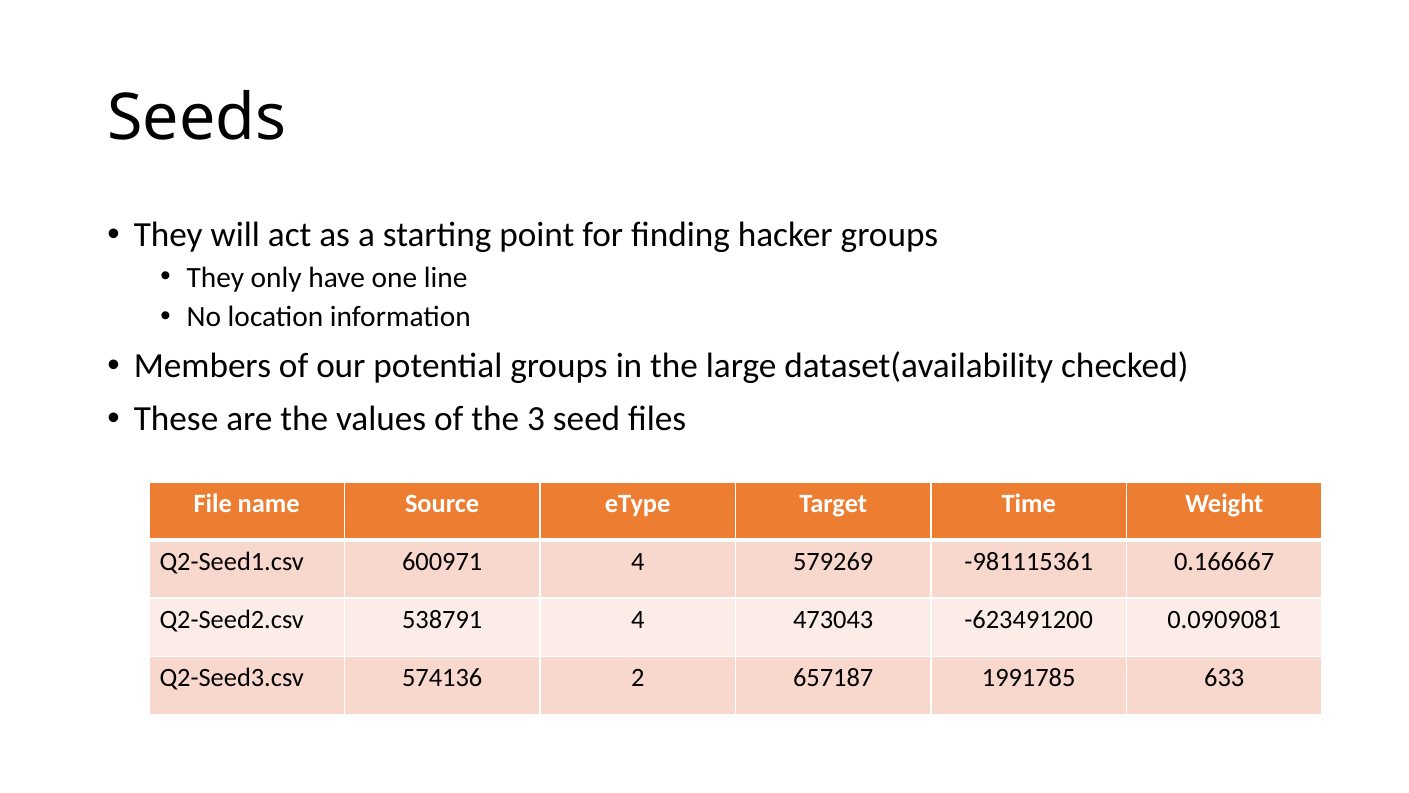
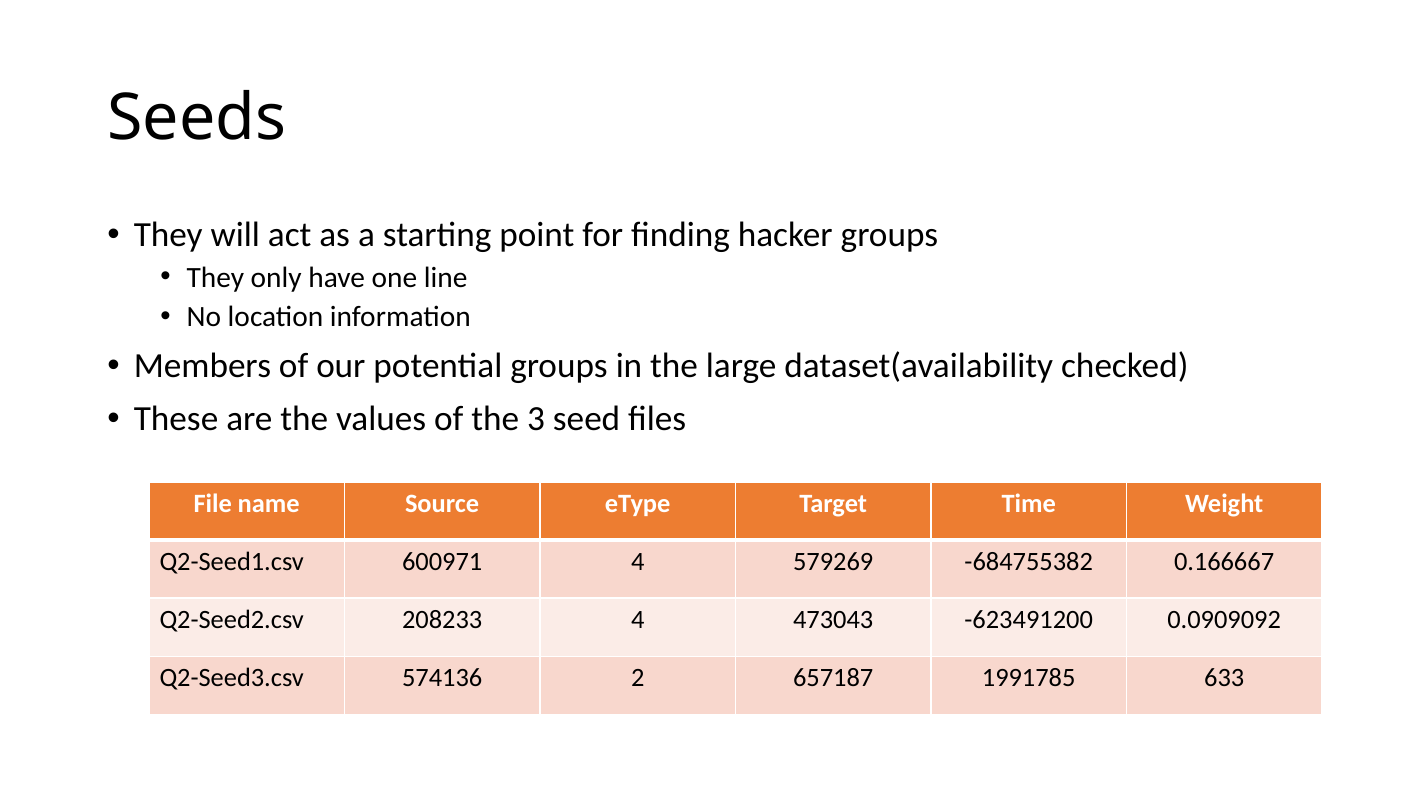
-981115361: -981115361 -> -684755382 (1029, 561)
538791: 538791 -> 208233 (442, 619)
0.0909081: 0.0909081 -> 0.0909092 (1224, 619)
